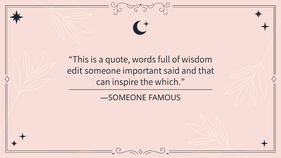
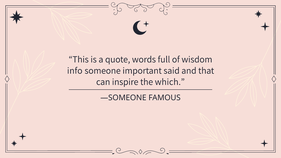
edit: edit -> info (75, 71)
